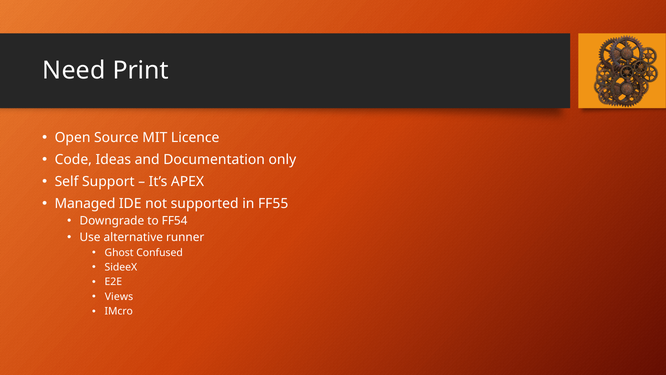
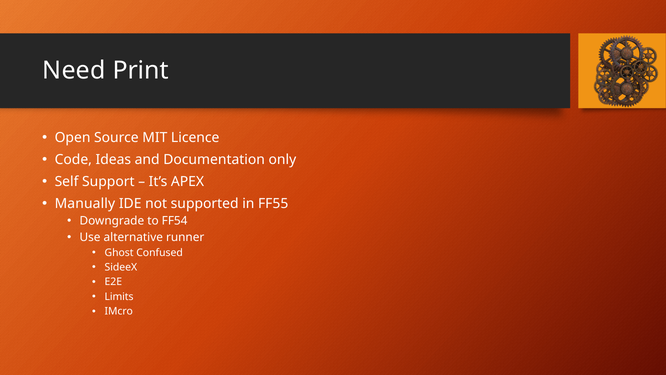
Managed: Managed -> Manually (85, 203)
Views: Views -> Limits (119, 296)
